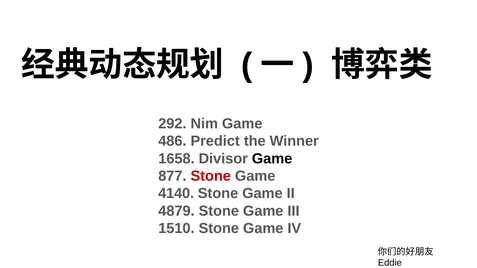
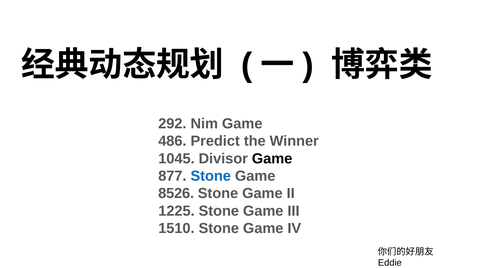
1658: 1658 -> 1045 (176, 159)
Stone colour: red -> blue (211, 176)
4140: 4140 -> 8526 (176, 194)
4879: 4879 -> 1225 (176, 211)
